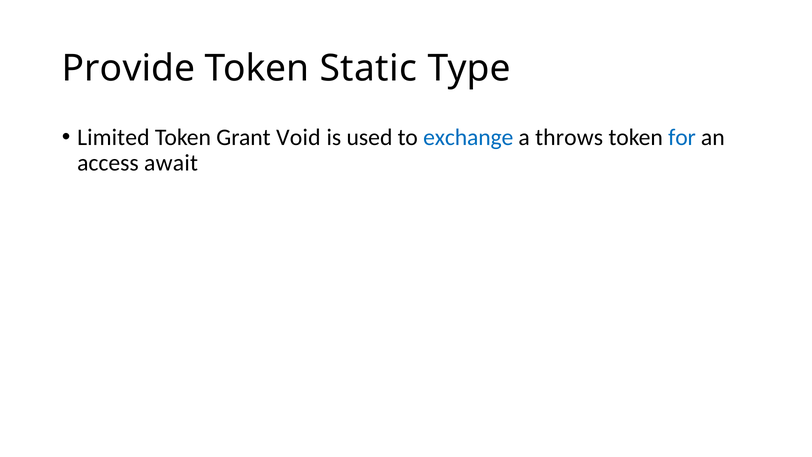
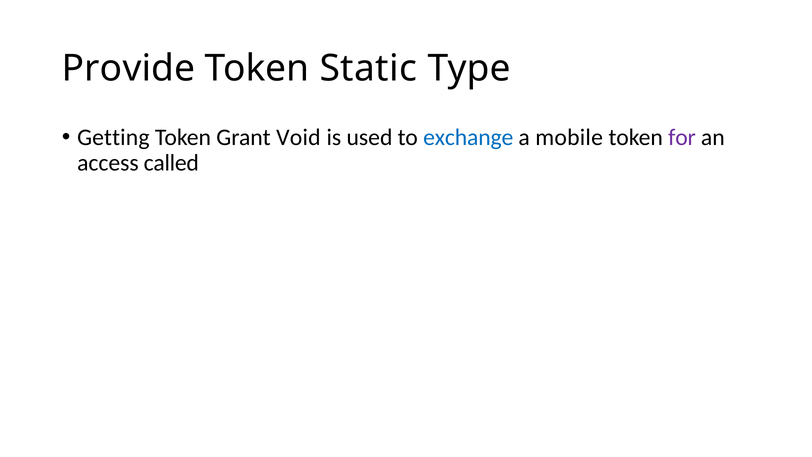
Limited: Limited -> Getting (113, 137)
throws: throws -> mobile (569, 137)
for colour: blue -> purple (682, 137)
await: await -> called (171, 163)
